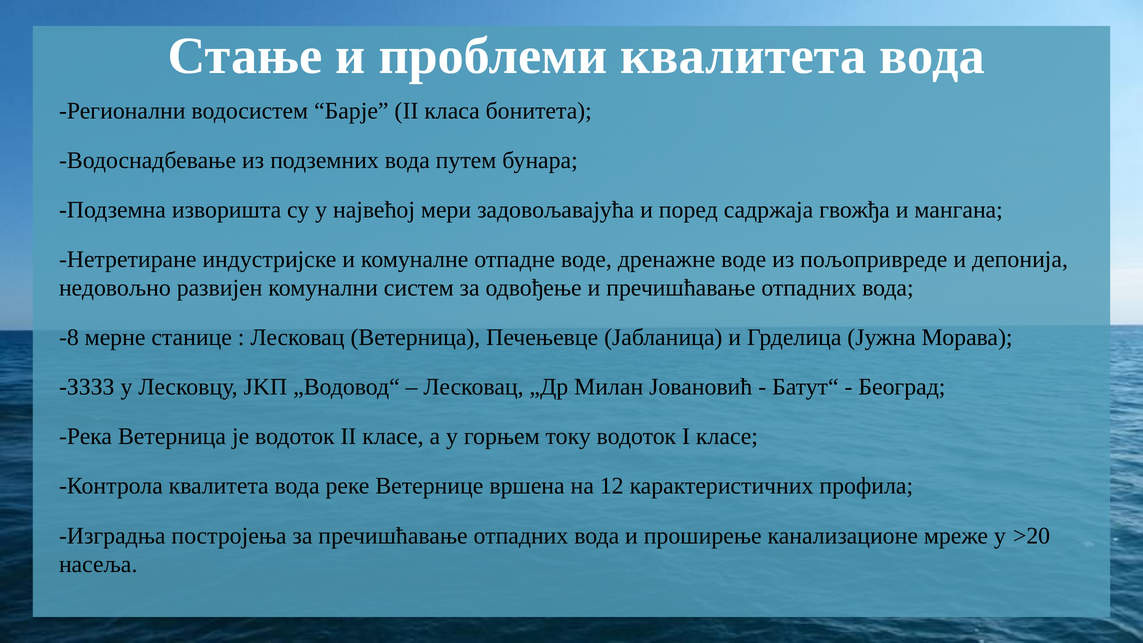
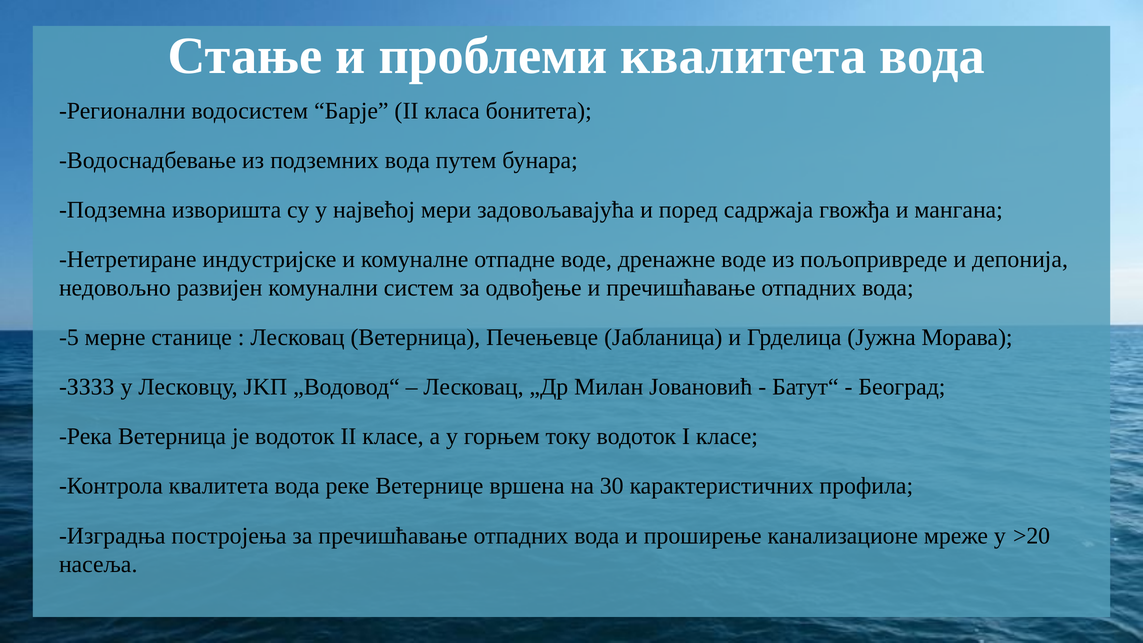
-8: -8 -> -5 (69, 337)
12: 12 -> 30 (612, 486)
